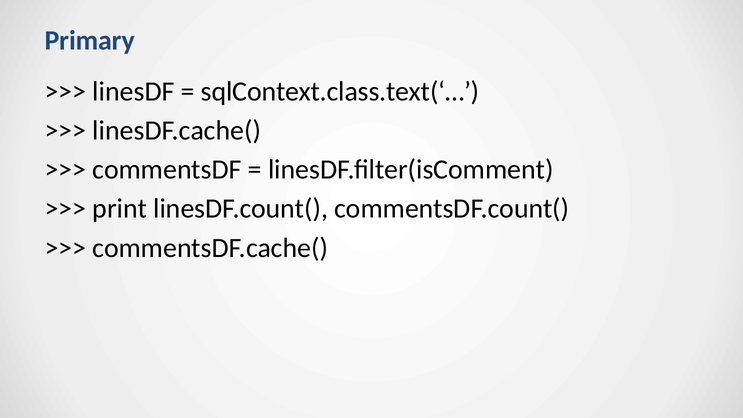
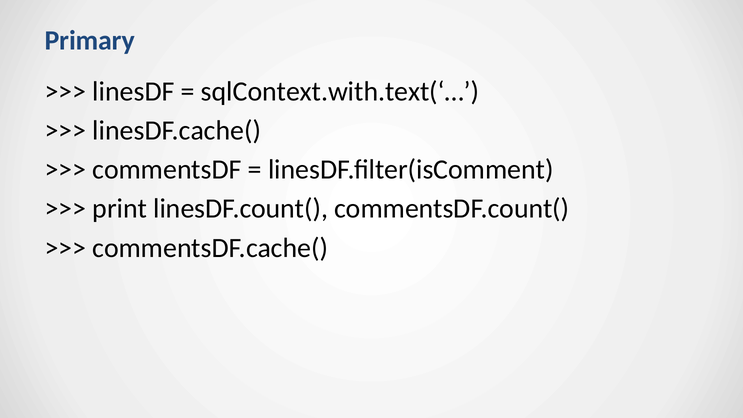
sqlContext.class.text(‘…: sqlContext.class.text(‘… -> sqlContext.with.text(‘… (340, 92)
